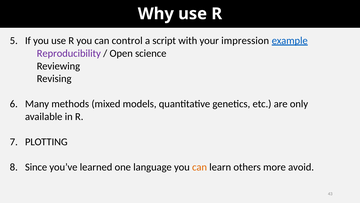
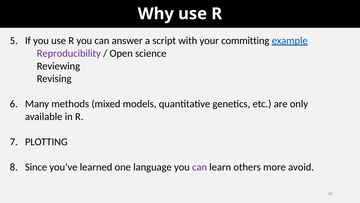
control: control -> answer (127, 40)
impression: impression -> committing (245, 40)
can colour: orange -> purple (200, 167)
